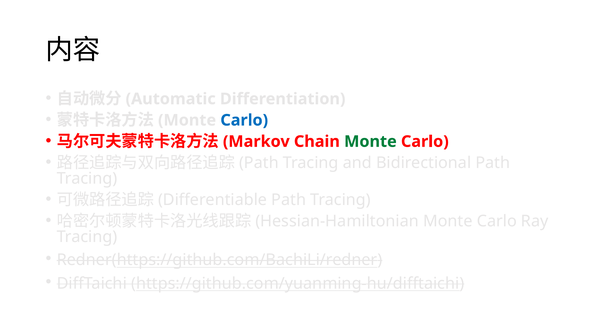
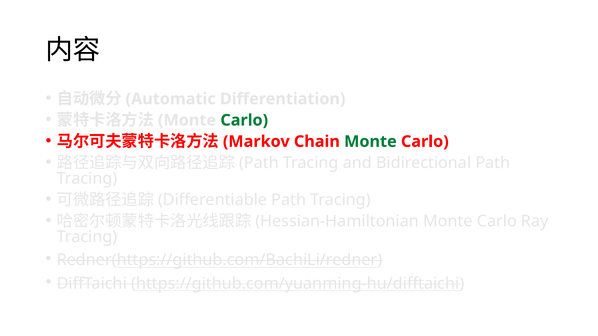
Carlo colour: blue -> green (244, 120)
